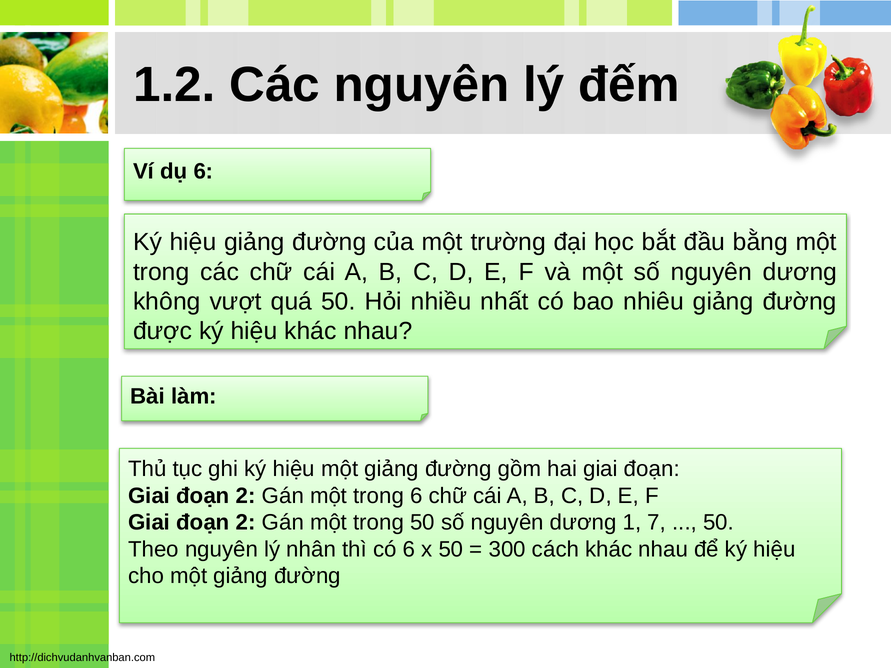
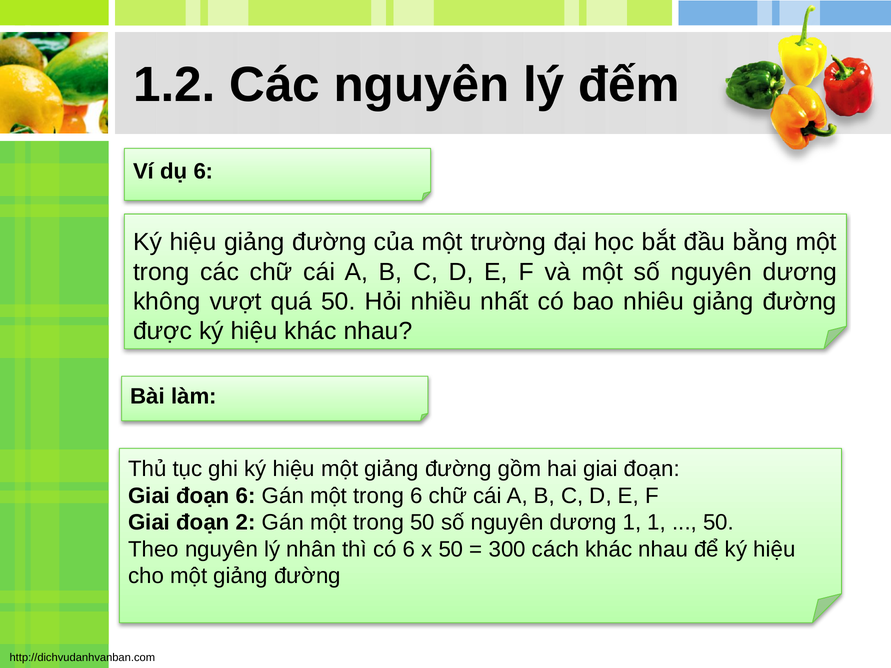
2: 2 -> 6 (246, 496)
1 7: 7 -> 1 (657, 523)
